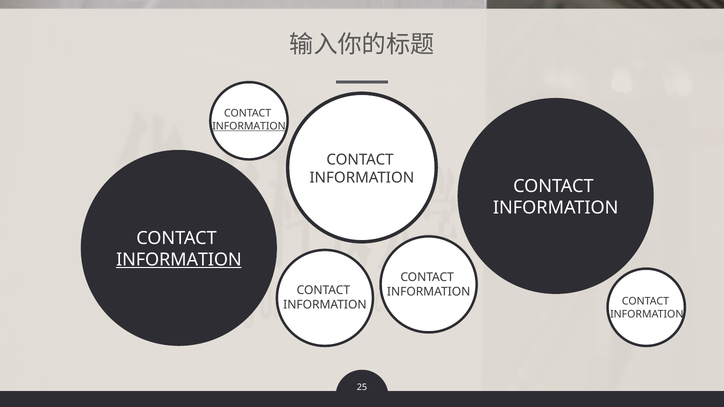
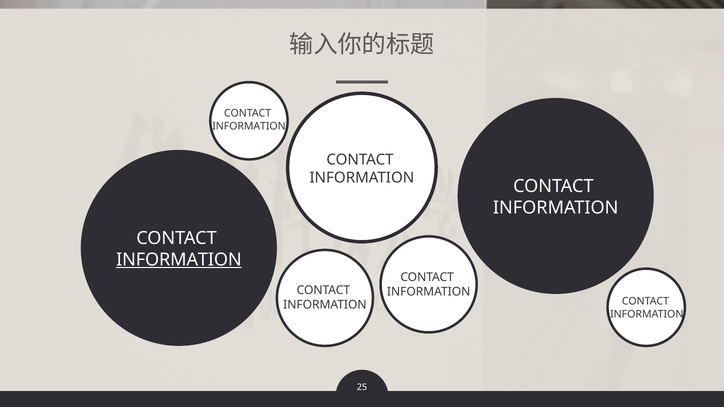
INFORMATION underline: present -> none (249, 126)
